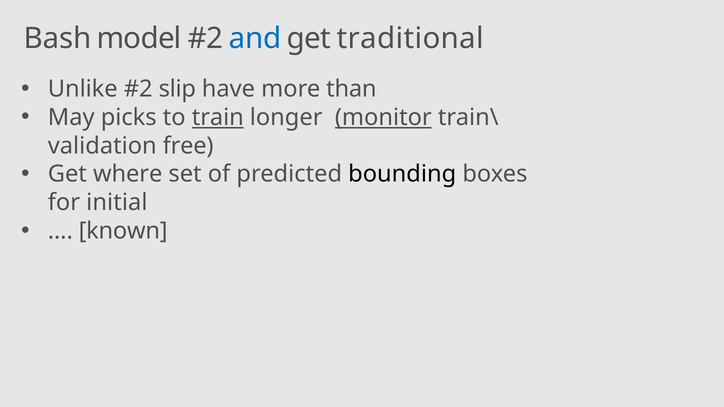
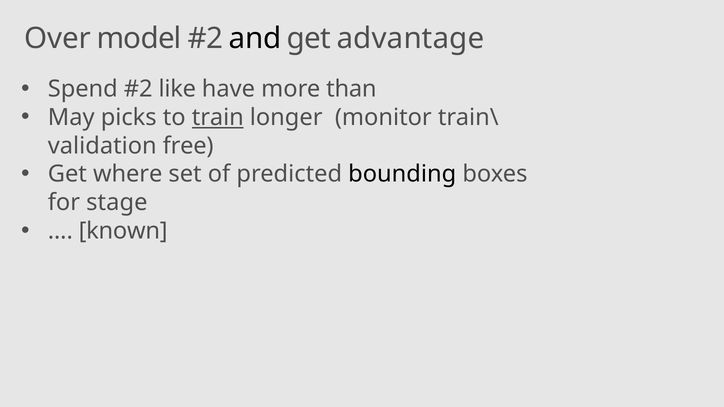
Bash: Bash -> Over (58, 38)
and colour: blue -> black (255, 38)
traditional: traditional -> advantage (411, 38)
Unlike: Unlike -> Spend (83, 89)
slip: slip -> like (177, 89)
monitor underline: present -> none (383, 117)
initial: initial -> stage (117, 203)
